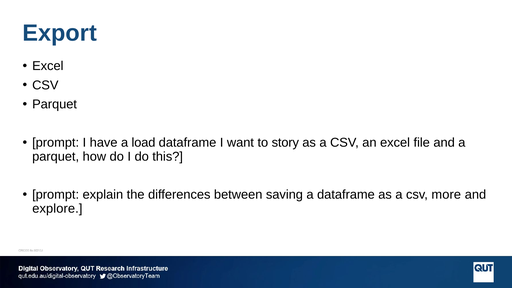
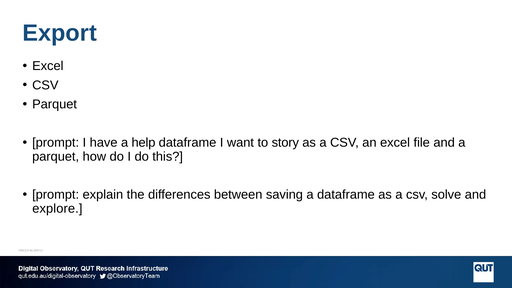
load: load -> help (143, 143)
more: more -> solve (446, 195)
